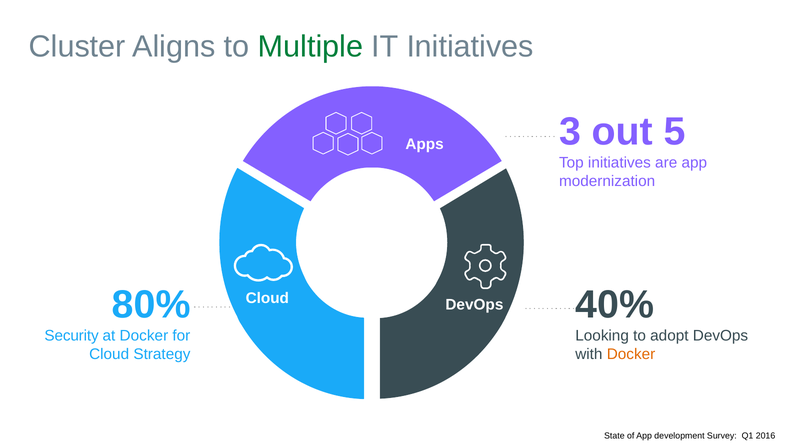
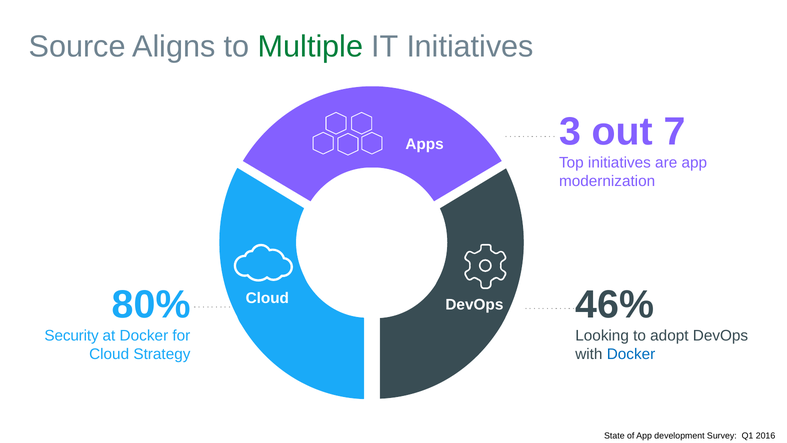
Cluster: Cluster -> Source (77, 46)
5: 5 -> 7 (675, 131)
40%: 40% -> 46% (615, 304)
Docker colour: orange -> blue (631, 354)
